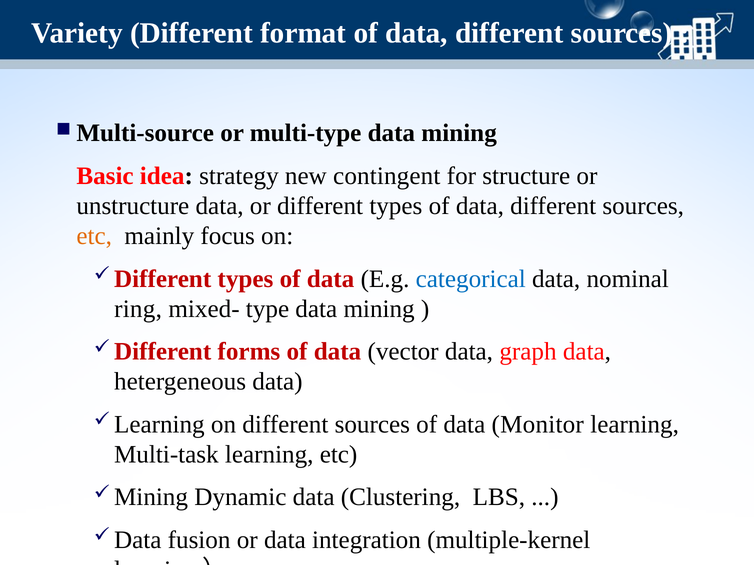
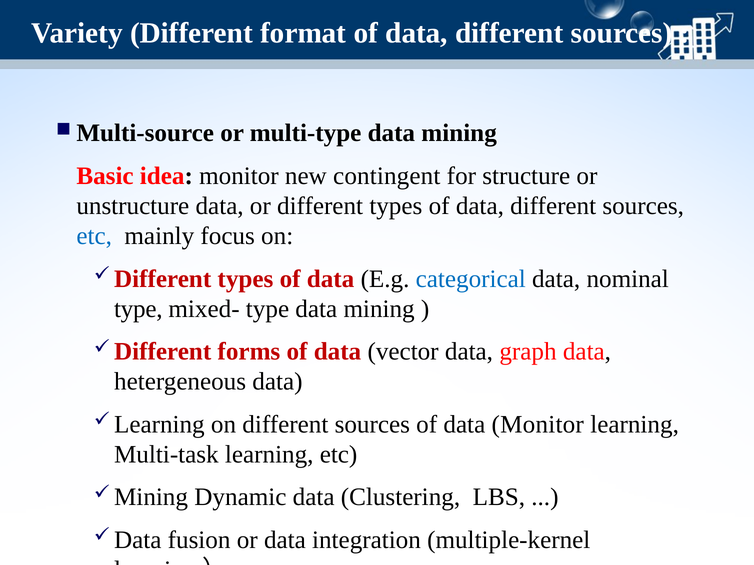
idea strategy: strategy -> monitor (239, 176)
etc colour: orange -> blue (94, 236)
ring: ring -> type (138, 309)
